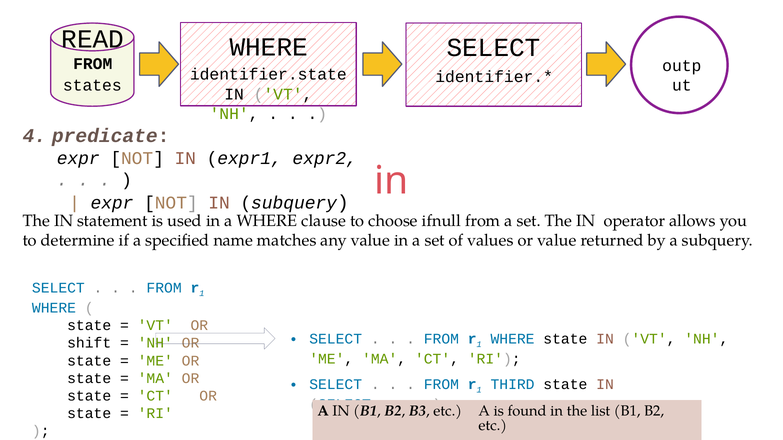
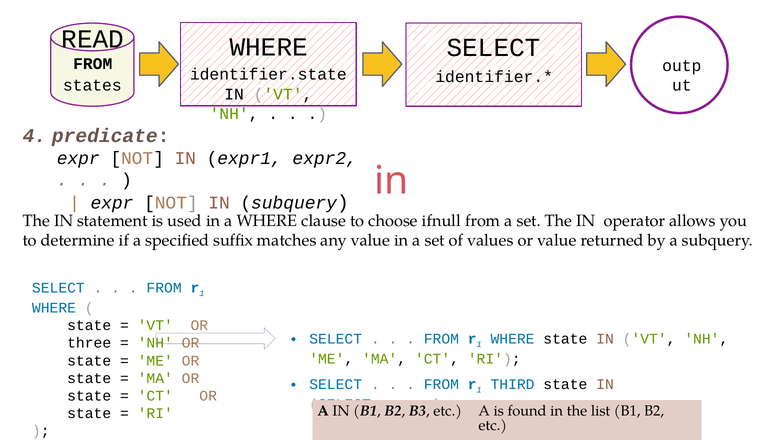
name: name -> suffix (233, 241)
shift: shift -> three (89, 343)
